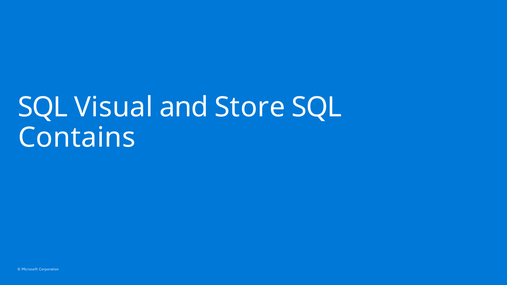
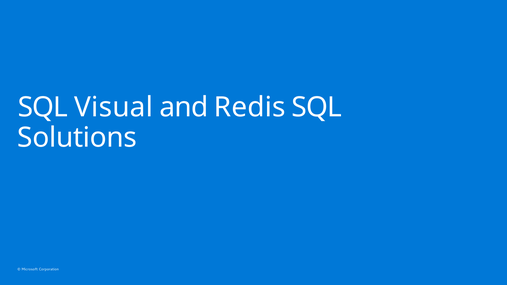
Store: Store -> Redis (250, 107)
Contains: Contains -> Solutions (77, 138)
